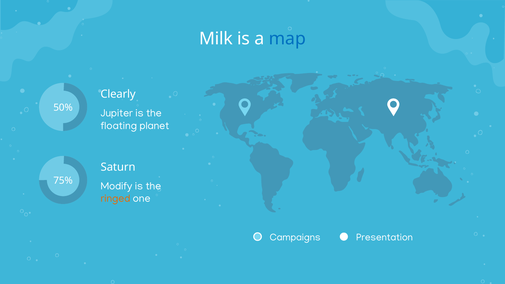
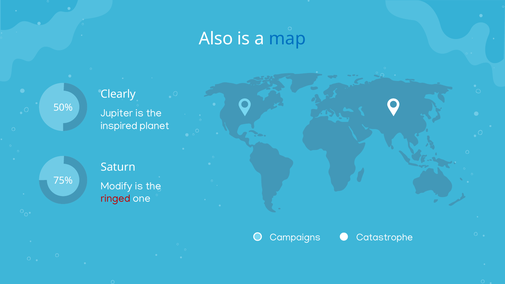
Milk: Milk -> Also (216, 39)
floating: floating -> inspired (119, 126)
ringed colour: orange -> red (115, 199)
Presentation: Presentation -> Catastrophe (385, 237)
